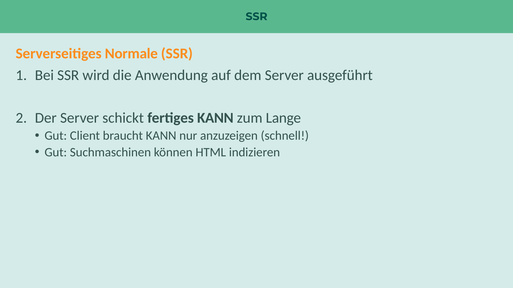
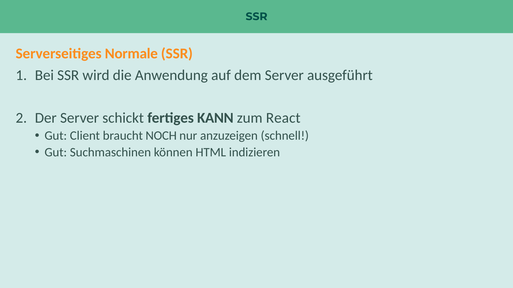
Lange: Lange -> React (283, 118)
braucht KANN: KANN -> NOCH (161, 136)
